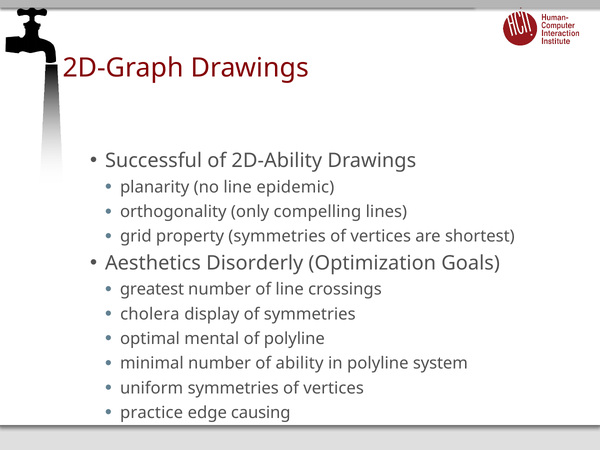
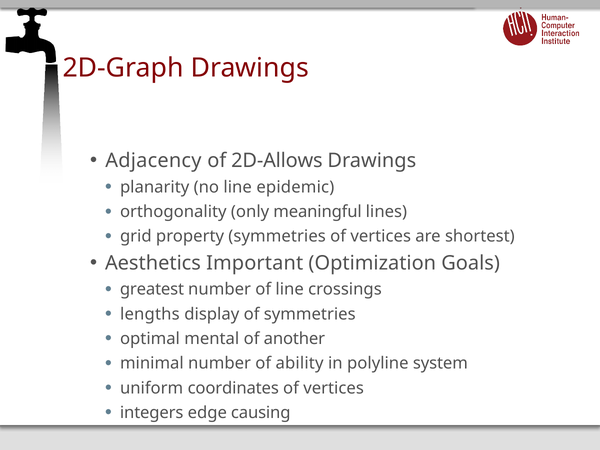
Successful: Successful -> Adjacency (153, 161)
2D-Ability: 2D-Ability -> 2D-Allows (277, 161)
compelling: compelling -> meaningful (318, 212)
Disorderly: Disorderly -> Important (255, 263)
cholera: cholera -> lengths (150, 314)
of polyline: polyline -> another (294, 339)
uniform symmetries: symmetries -> coordinates (233, 388)
practice: practice -> integers (152, 413)
